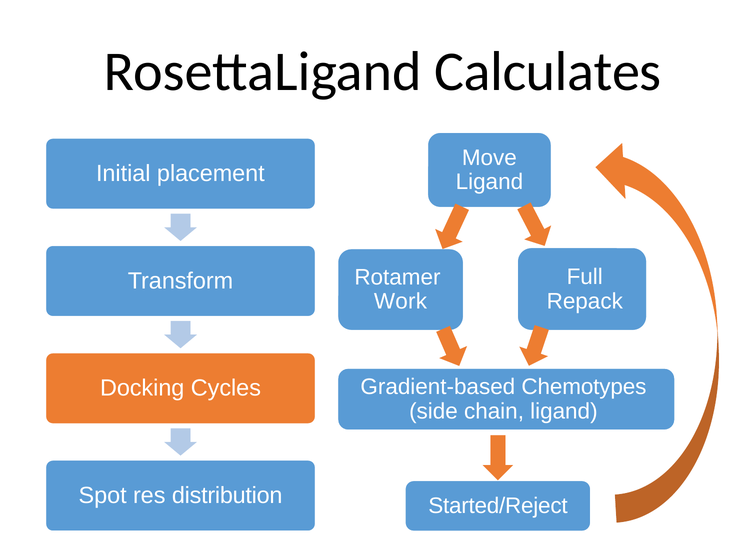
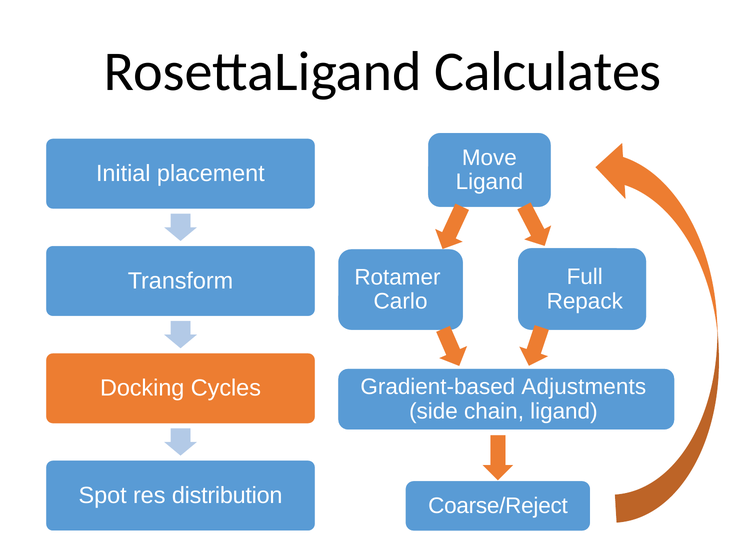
Work: Work -> Carlo (401, 302)
Chemotypes: Chemotypes -> Adjustments (584, 387)
Started/Reject: Started/Reject -> Coarse/Reject (498, 506)
